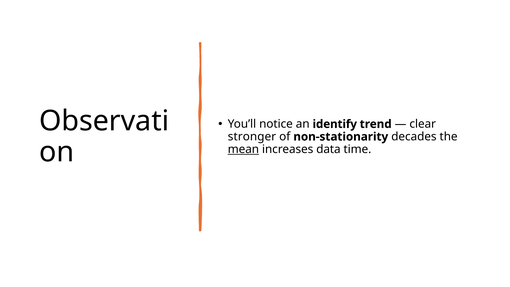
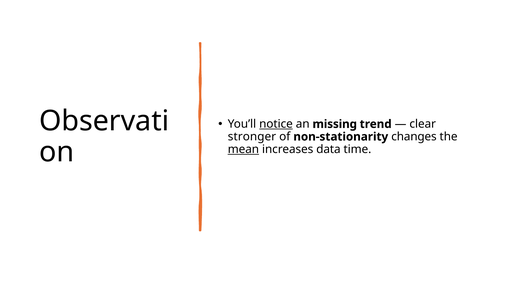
notice underline: none -> present (276, 124)
identify: identify -> missing (335, 124)
decades: decades -> changes (414, 137)
